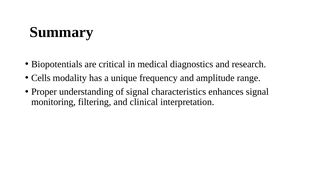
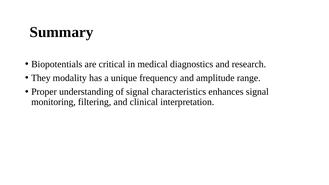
Cells: Cells -> They (41, 78)
